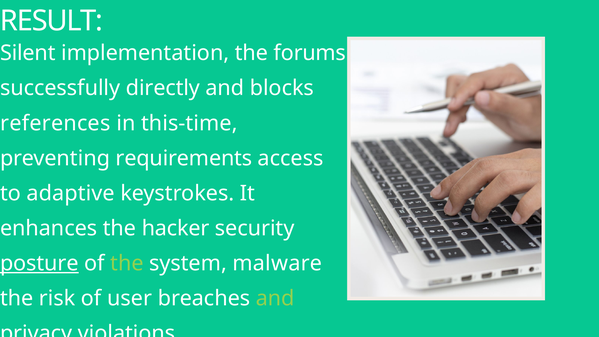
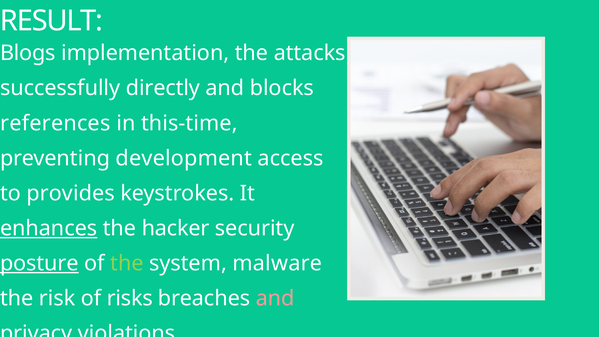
Silent: Silent -> Blogs (28, 53)
forums: forums -> attacks (310, 53)
requirements: requirements -> development (184, 158)
adaptive: adaptive -> provides (71, 193)
enhances underline: none -> present (49, 228)
user: user -> risks (130, 298)
and colour: light green -> pink (275, 298)
